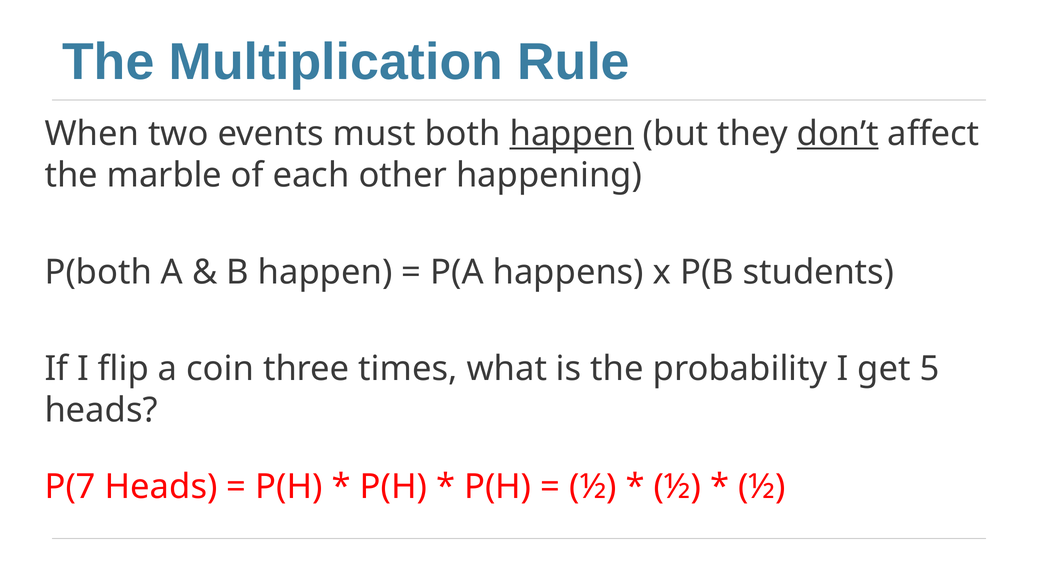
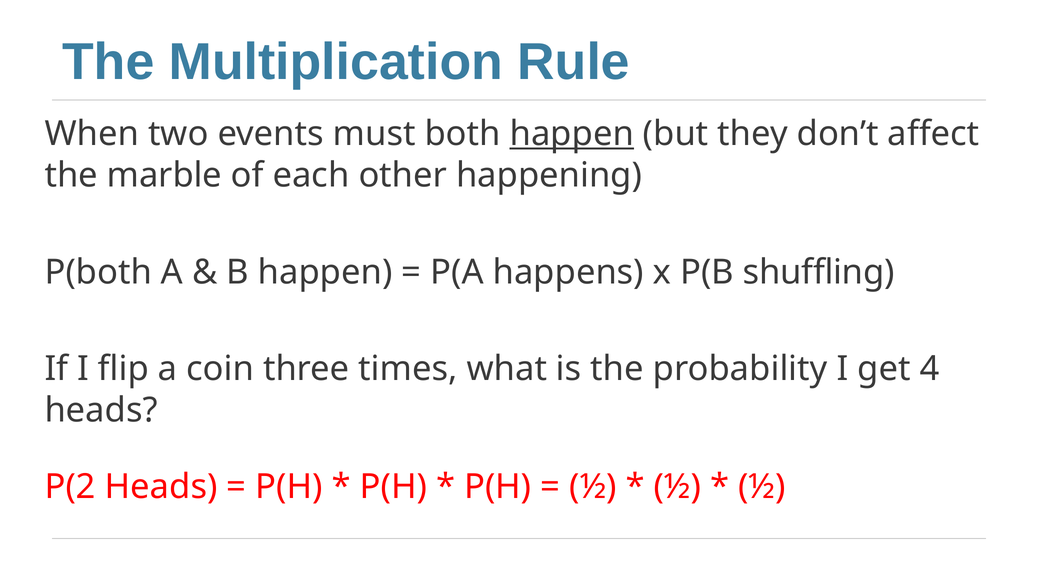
don’t underline: present -> none (838, 134)
students: students -> shuffling (819, 272)
5: 5 -> 4 (929, 369)
P(7: P(7 -> P(2 (70, 487)
